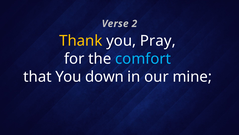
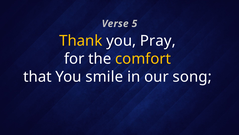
2: 2 -> 5 (134, 24)
comfort colour: light blue -> yellow (143, 59)
down: down -> smile (104, 76)
mine: mine -> song (192, 76)
